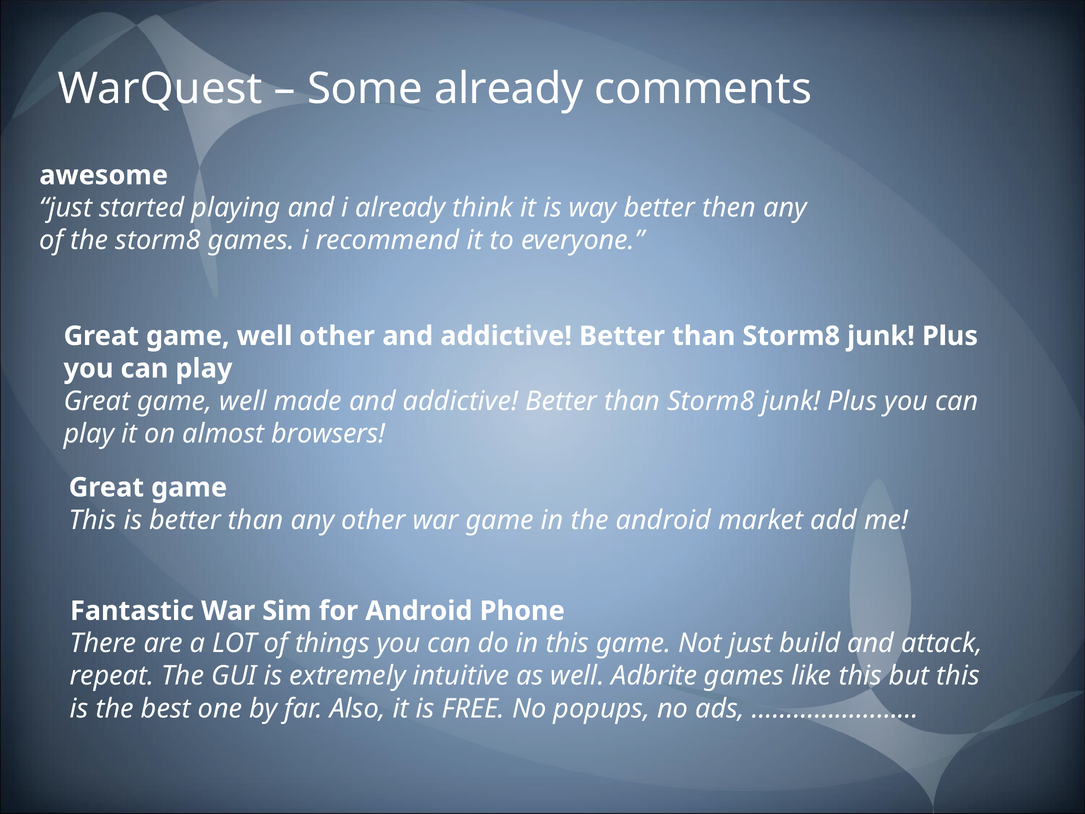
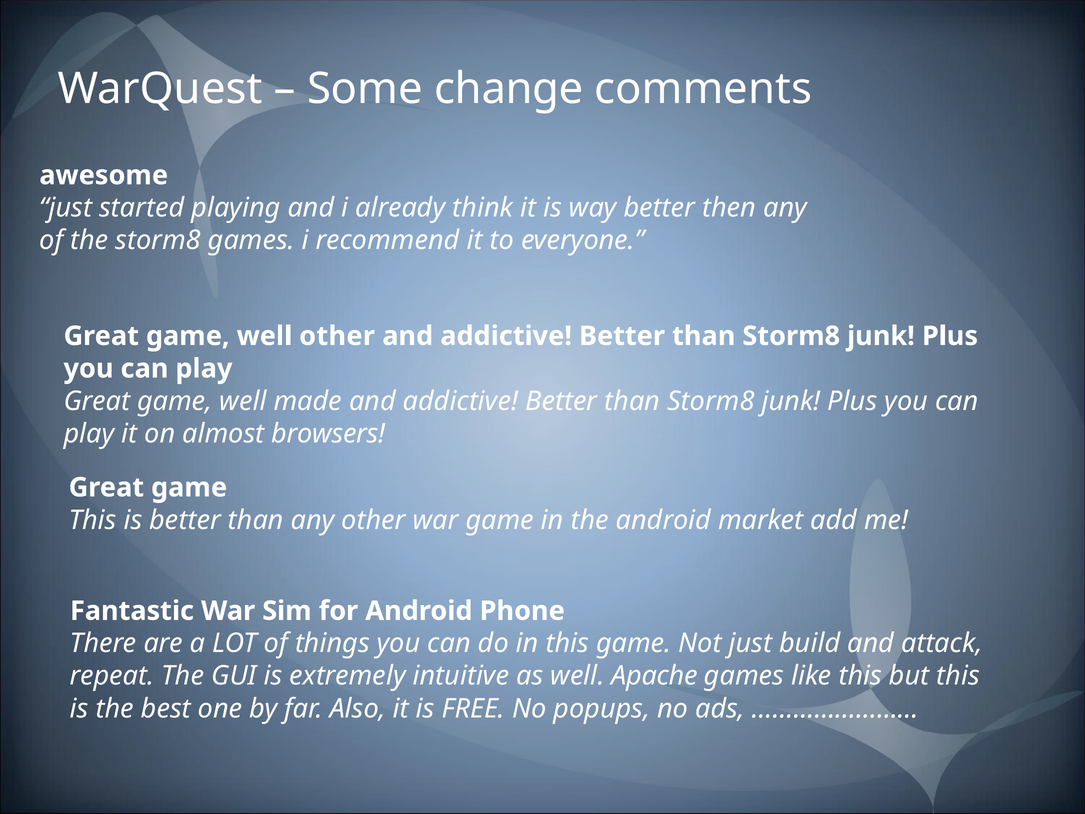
Some already: already -> change (509, 89)
Adbrite: Adbrite -> Apache (654, 676)
